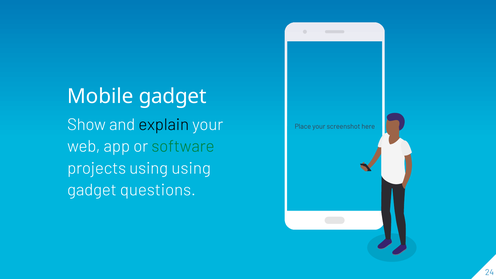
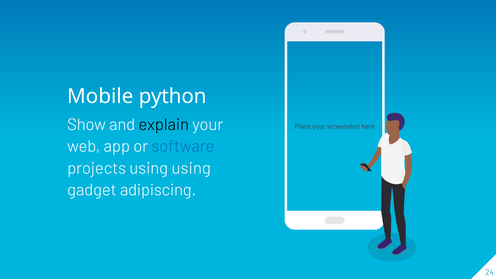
Mobile gadget: gadget -> python (173, 96)
software colour: green -> blue (183, 146)
questions: questions -> adipiscing (158, 190)
